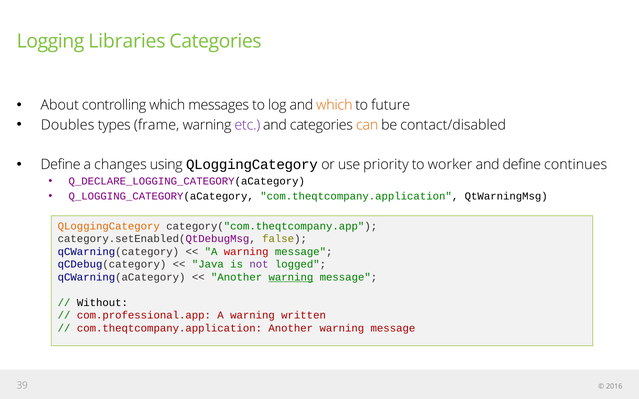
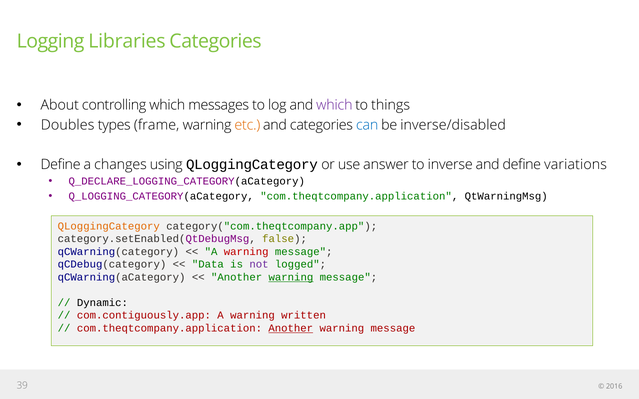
which colour: orange -> purple (334, 105)
future: future -> things (391, 105)
etc colour: purple -> orange (247, 125)
can colour: orange -> blue (367, 125)
contact/disabled: contact/disabled -> inverse/disabled (453, 125)
priority: priority -> answer (386, 165)
worker: worker -> inverse (450, 165)
continues: continues -> variations (576, 165)
Java: Java -> Data (208, 265)
Without: Without -> Dynamic (102, 303)
com.professional.app: com.professional.app -> com.contiguously.app (144, 316)
Another underline: none -> present (291, 328)
